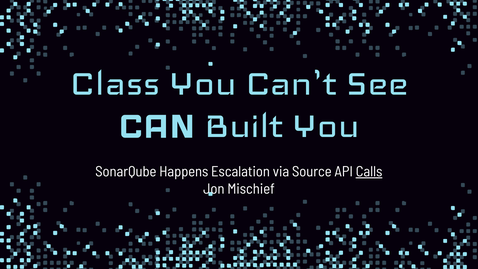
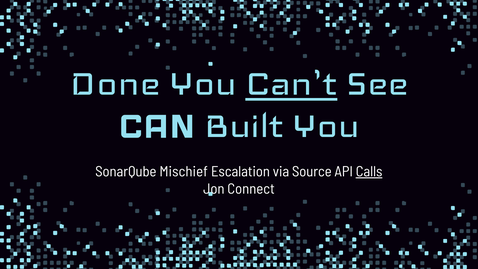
Class: Class -> Done (115, 80)
Can’t underline: none -> present (291, 80)
Happens: Happens -> Mischief (184, 171)
Mischief: Mischief -> Connect (251, 189)
